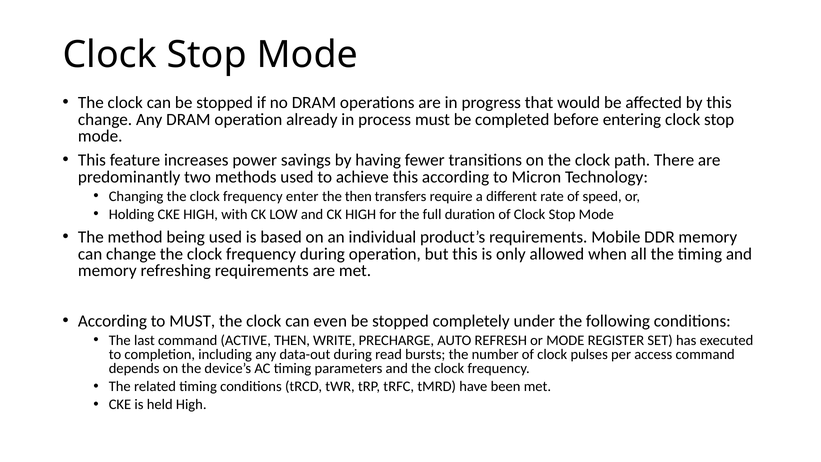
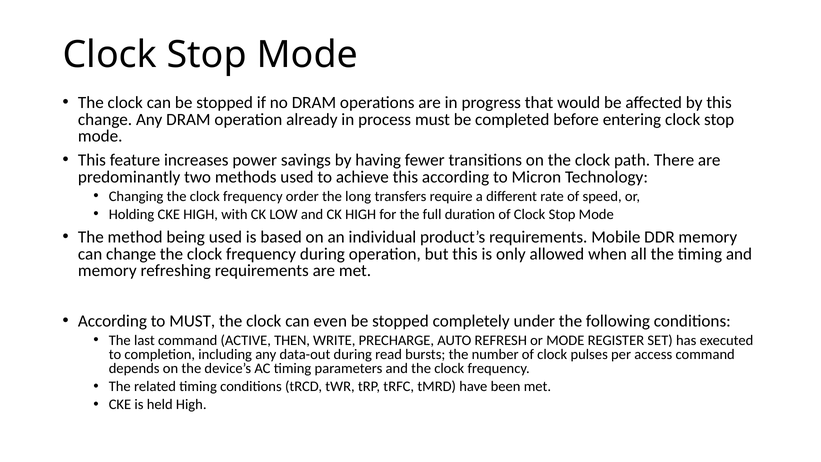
enter: enter -> order (302, 196)
the then: then -> long (358, 196)
